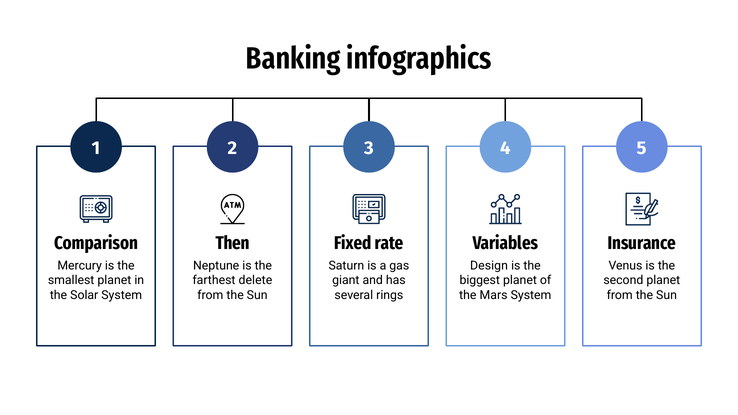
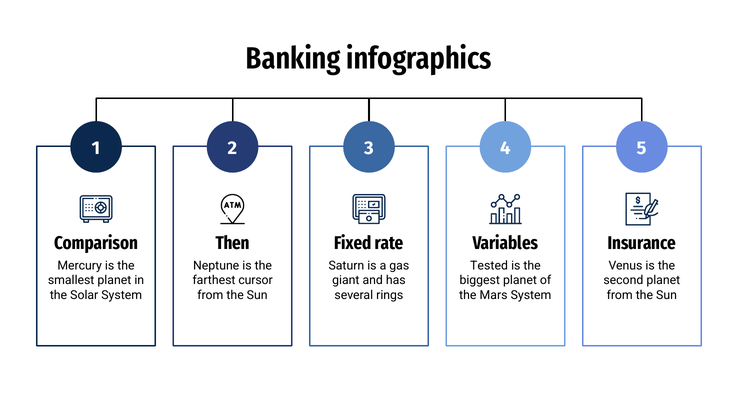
Design: Design -> Tested (489, 266)
delete: delete -> cursor (256, 281)
